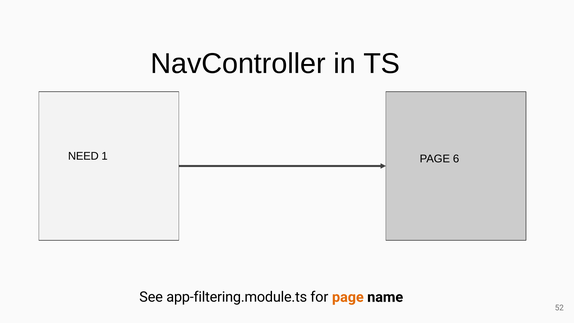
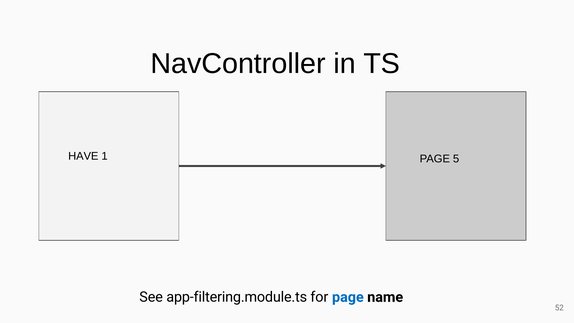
NEED: NEED -> HAVE (83, 156)
6: 6 -> 5 (456, 159)
page colour: orange -> blue (348, 297)
